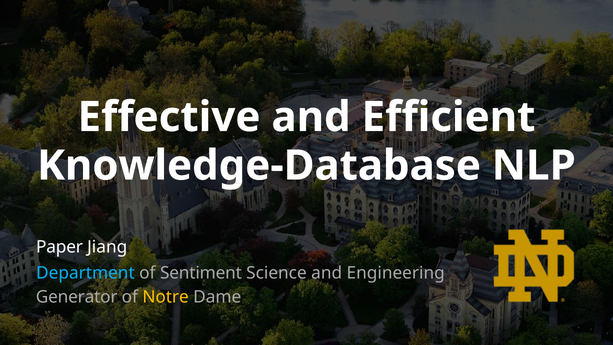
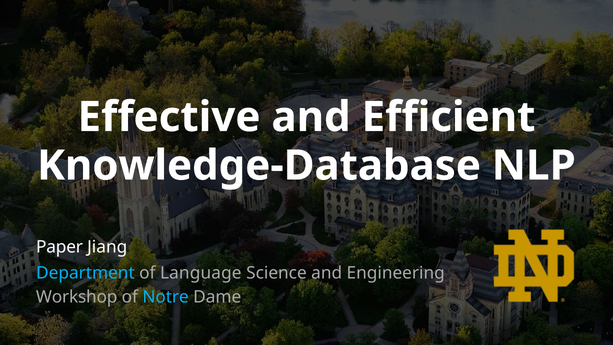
Sentiment: Sentiment -> Language (201, 273)
Generator: Generator -> Workshop (77, 297)
Notre colour: yellow -> light blue (166, 297)
